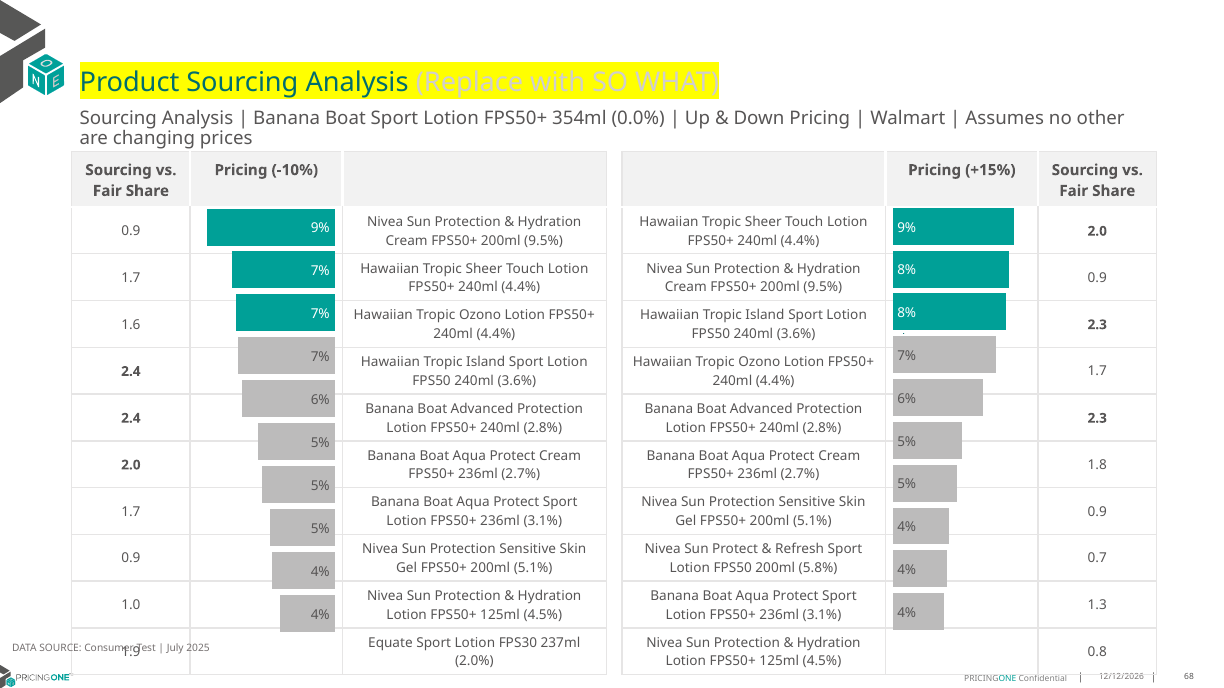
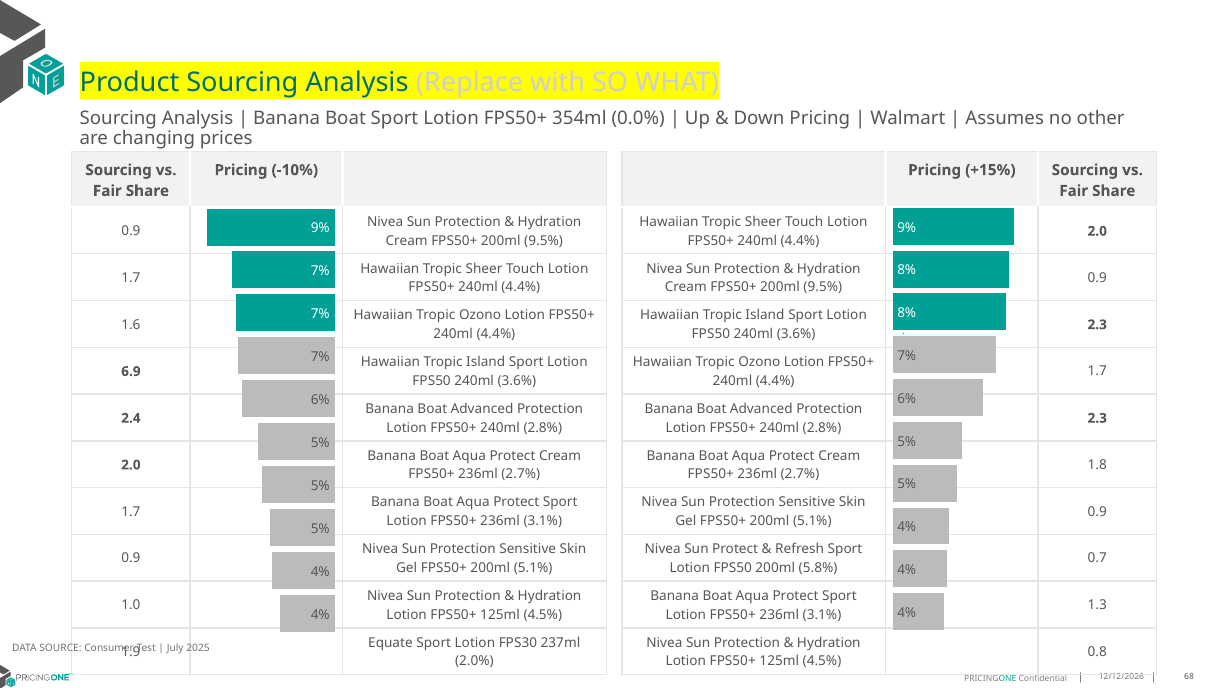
2.4: 2.4 -> 6.9 (131, 372)
